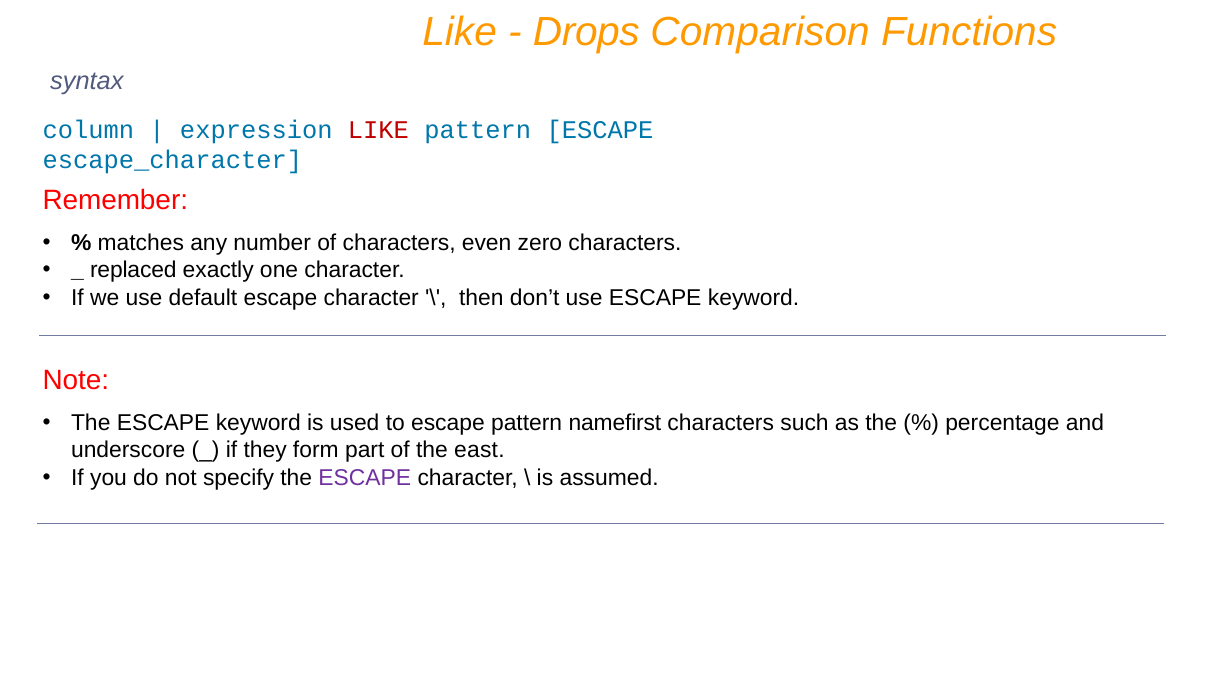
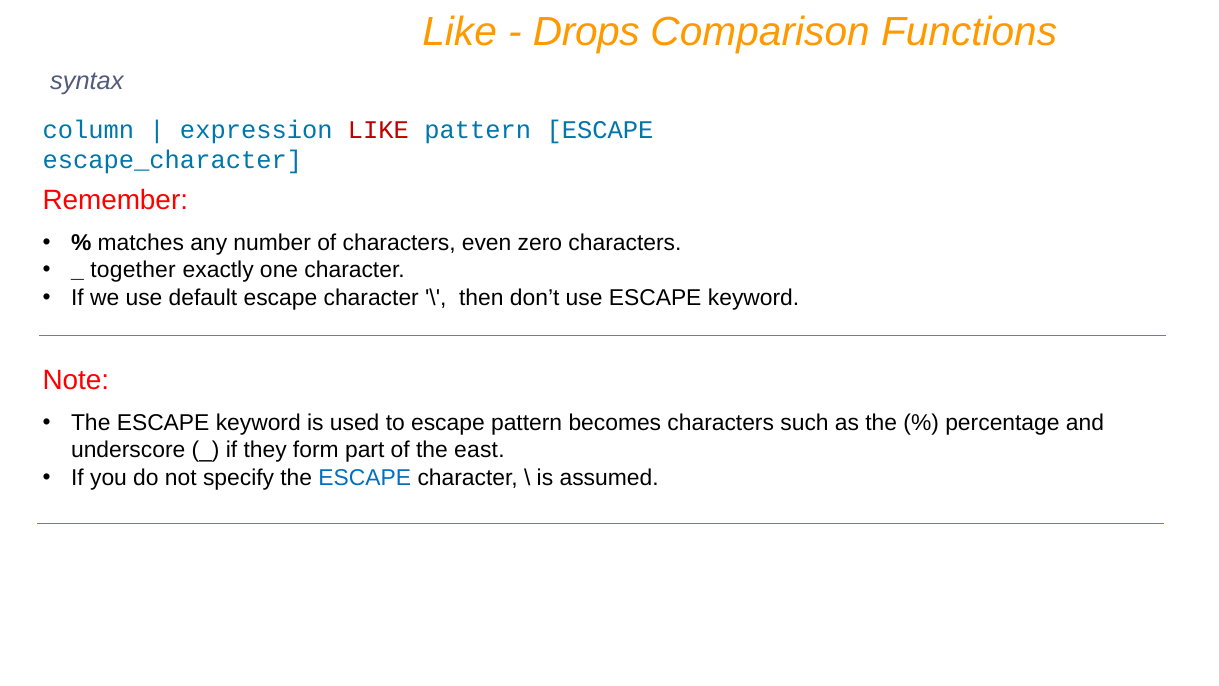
replaced: replaced -> together (133, 270)
namefirst: namefirst -> becomes (615, 423)
ESCAPE colour: purple -> blue (365, 478)
